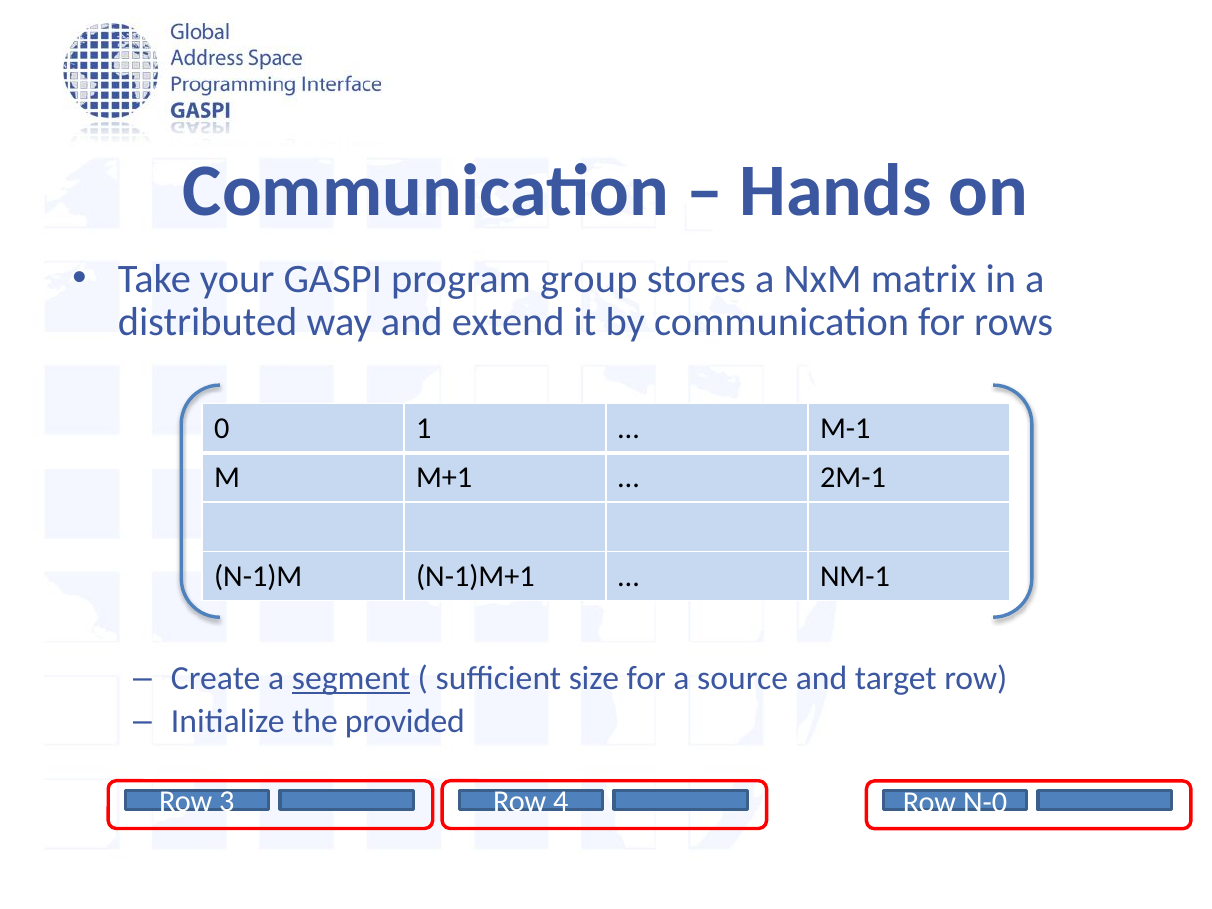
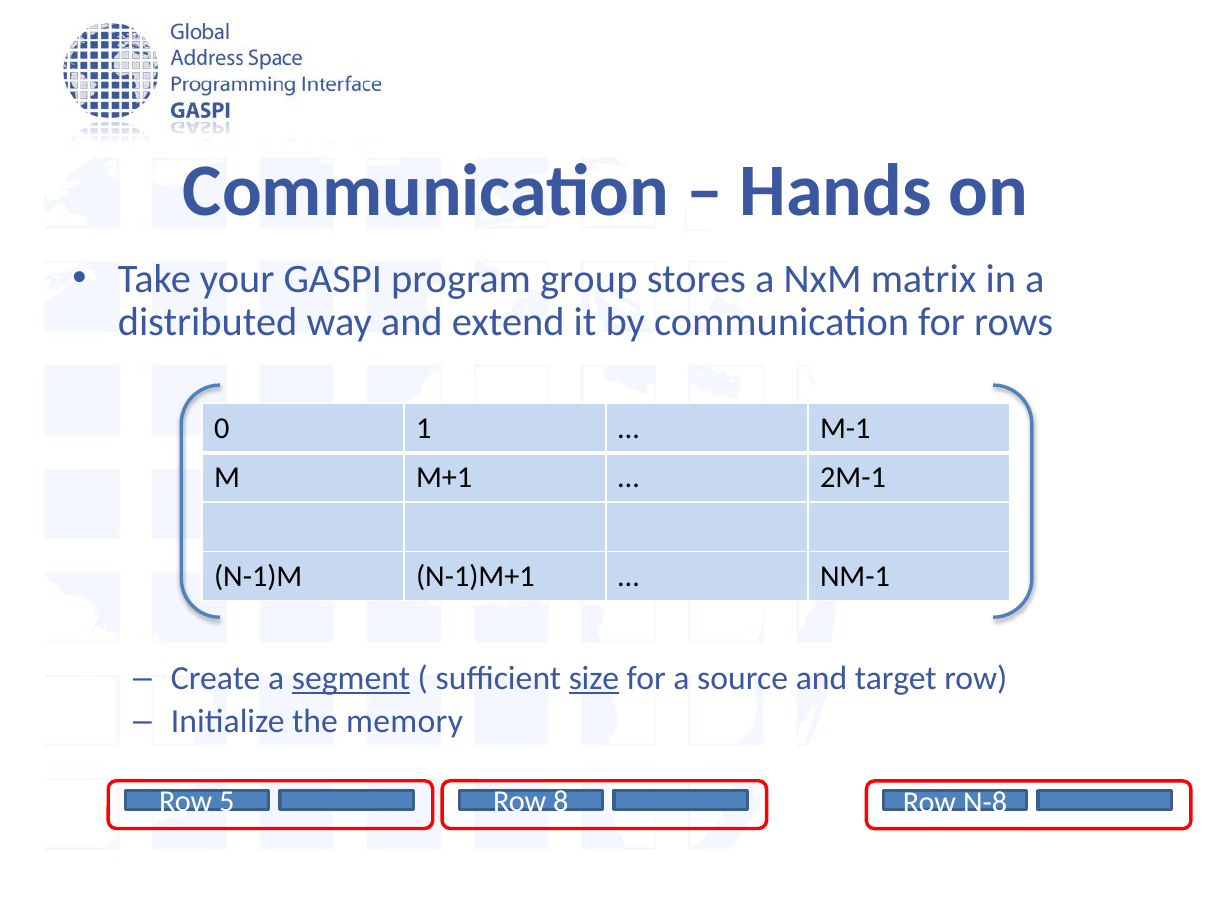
size underline: none -> present (594, 678)
provided: provided -> memory (405, 722)
3: 3 -> 5 (227, 802)
4: 4 -> 8 (561, 802)
N-0: N-0 -> N-8 (985, 802)
